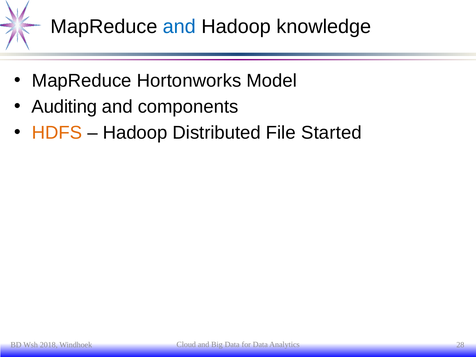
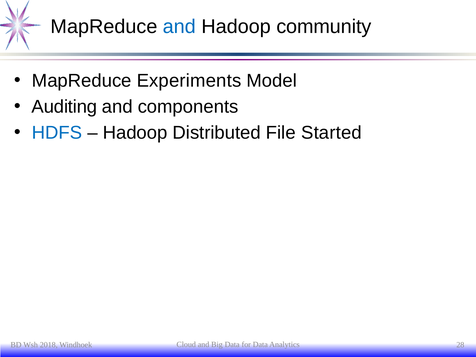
knowledge: knowledge -> community (324, 27)
Hortonworks: Hortonworks -> Experiments (189, 81)
HDFS colour: orange -> blue (57, 133)
